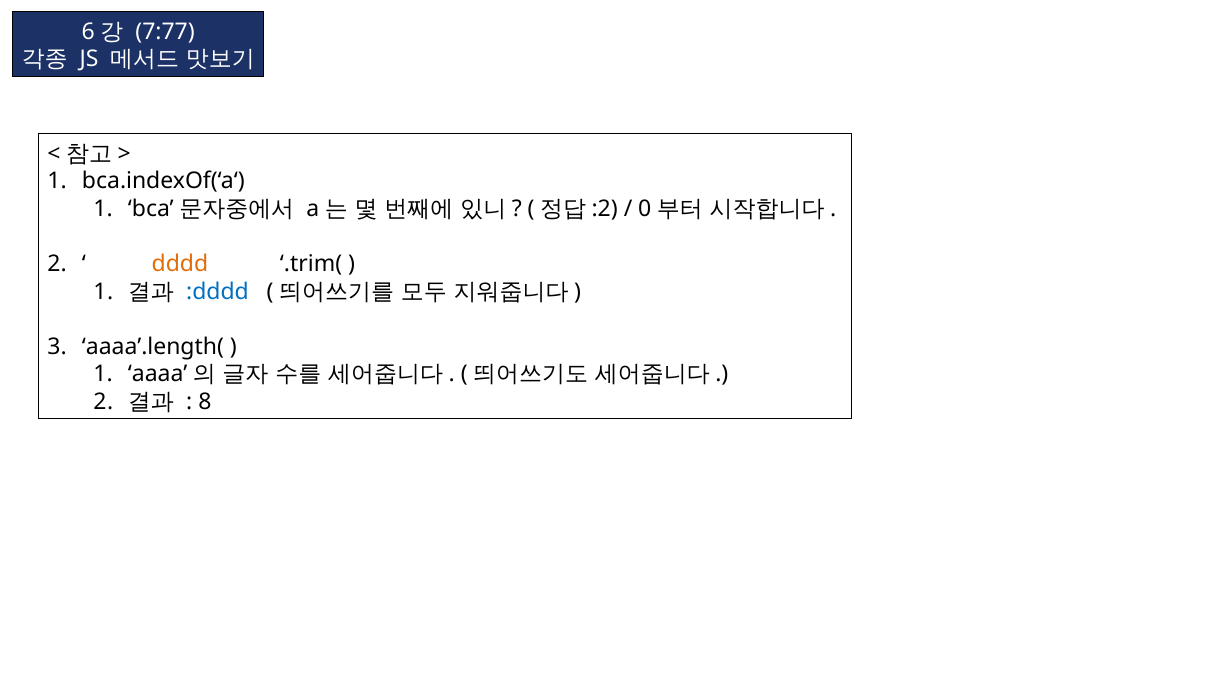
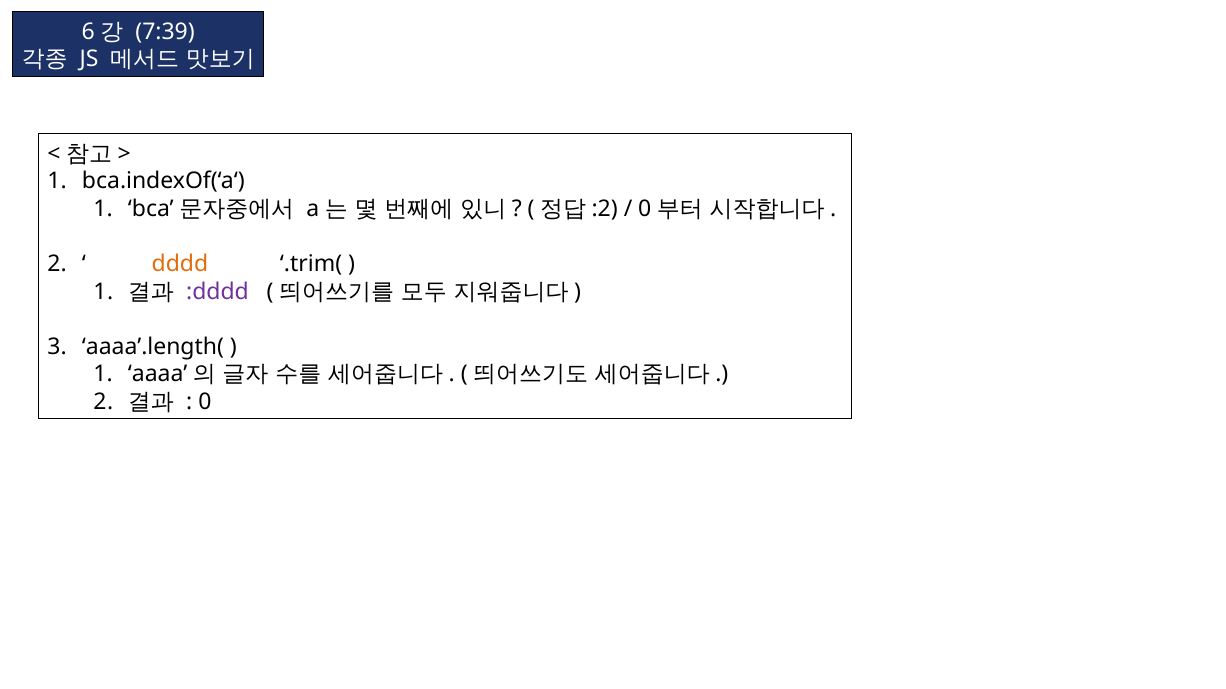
7:77: 7:77 -> 7:39 (165, 32)
:dddd colour: blue -> purple (217, 292)
8: 8 -> 0 (205, 402)
